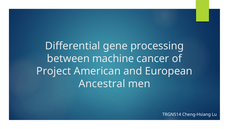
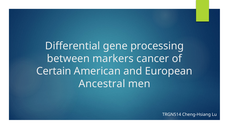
machine: machine -> markers (113, 58)
Project: Project -> Certain (54, 71)
